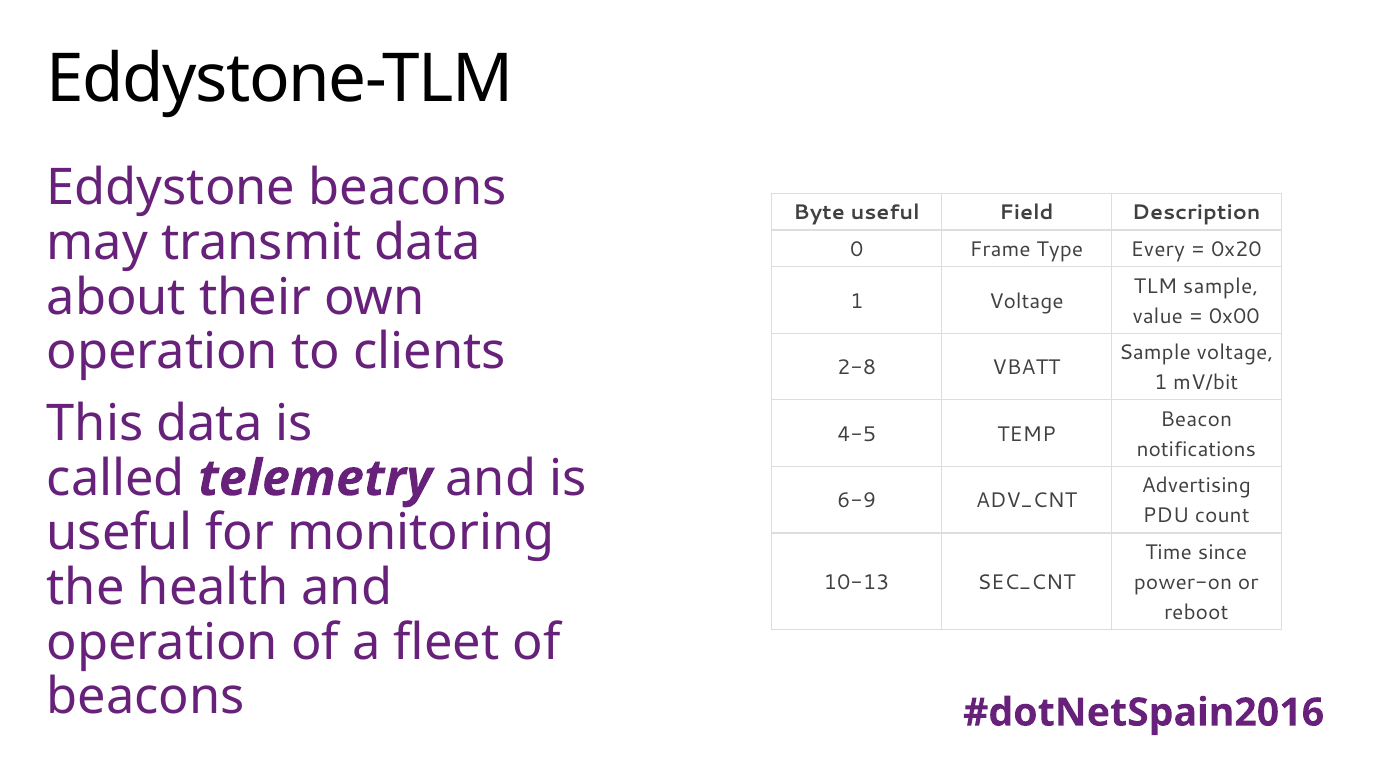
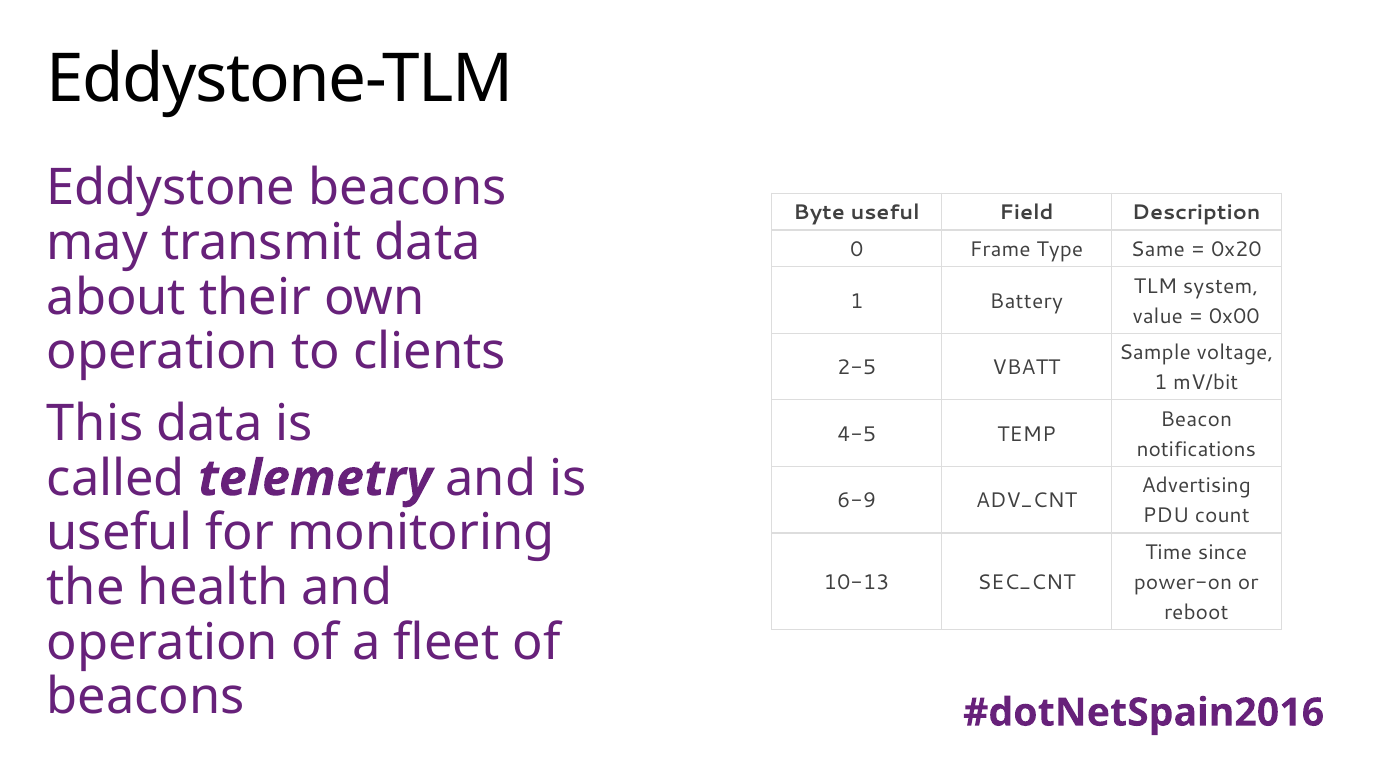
Every: Every -> Same (1158, 249)
TLM sample: sample -> system (1221, 286)
1 Voltage: Voltage -> Battery (1026, 301)
2-8: 2-8 -> 2-5 (857, 367)
